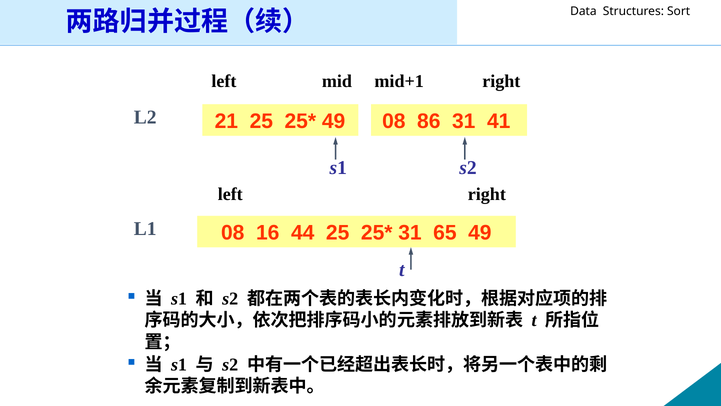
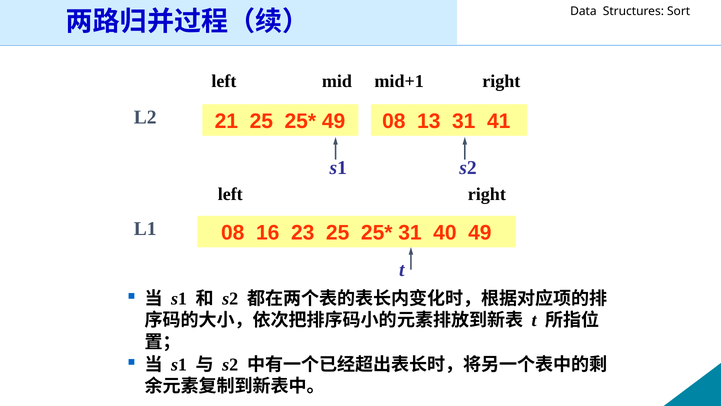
86: 86 -> 13 (429, 121)
44: 44 -> 23 (303, 233)
65: 65 -> 40 (445, 233)
